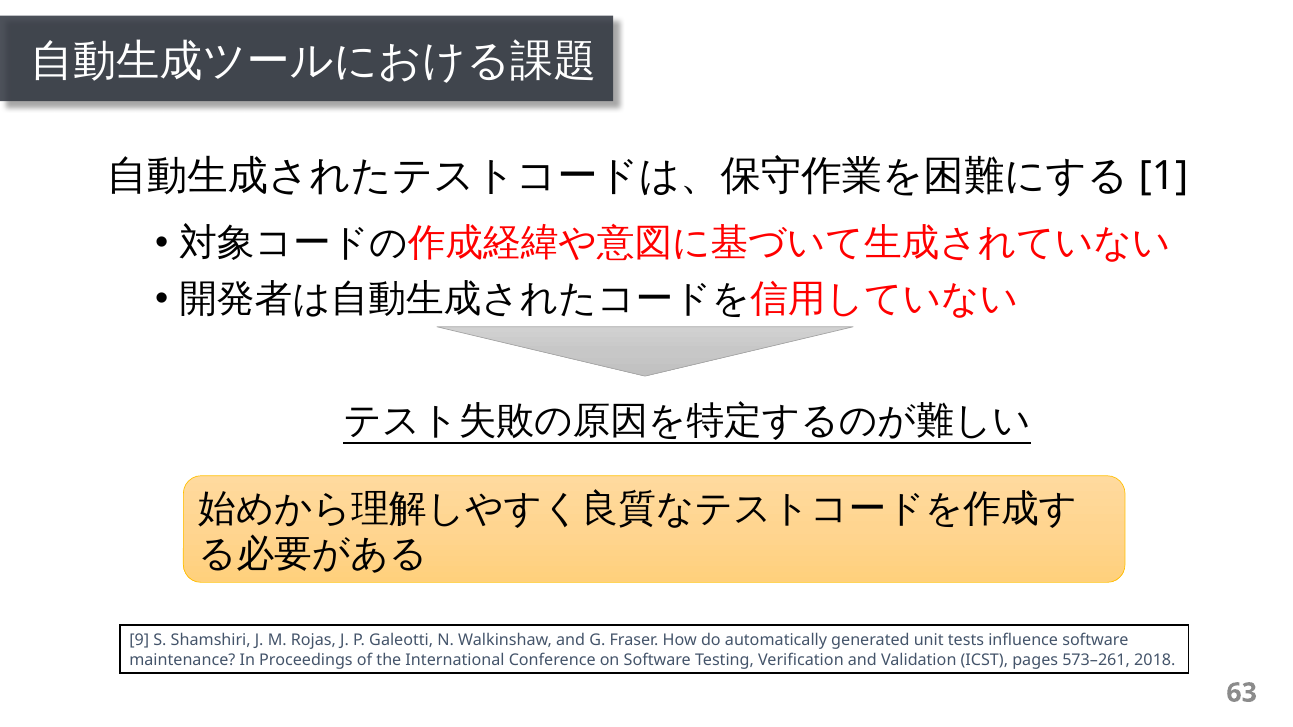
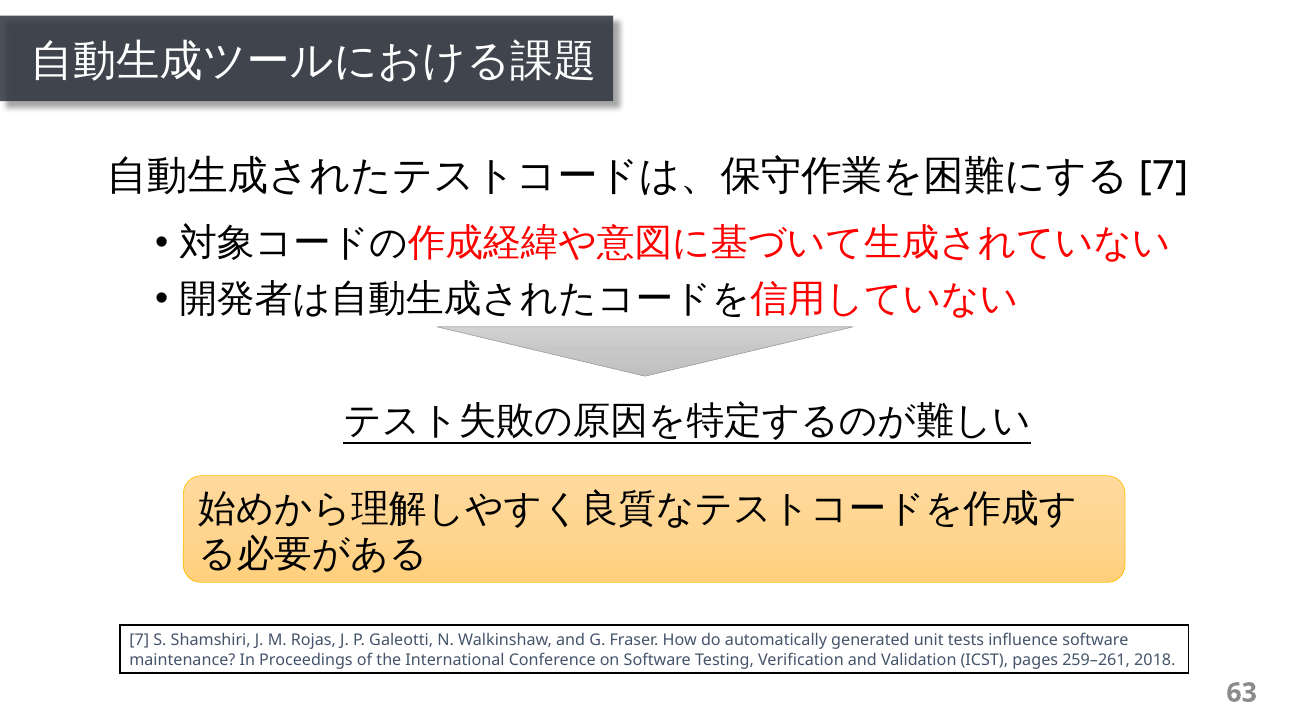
1: 1 -> 7 (1164, 176)
9: 9 -> 7 (139, 641)
573–261: 573–261 -> 259–261 (1096, 660)
